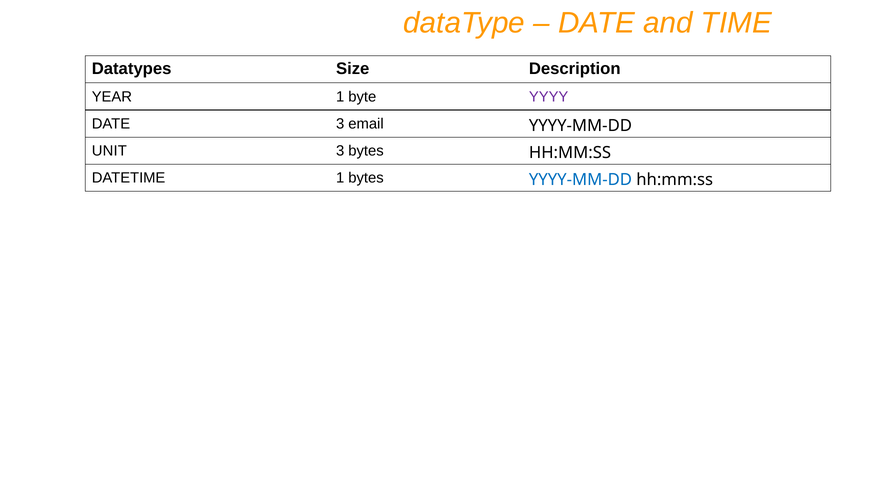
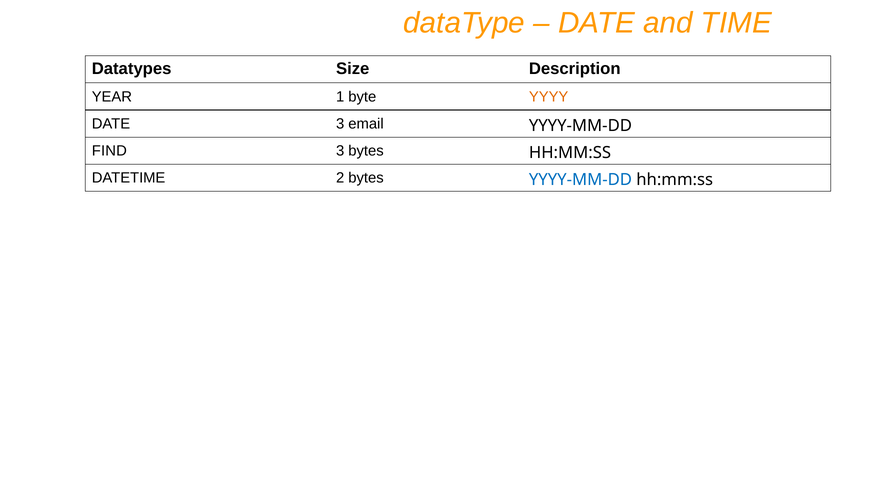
YYYY colour: purple -> orange (549, 97)
UNIT: UNIT -> FIND (109, 151)
DATETIME 1: 1 -> 2 (340, 178)
